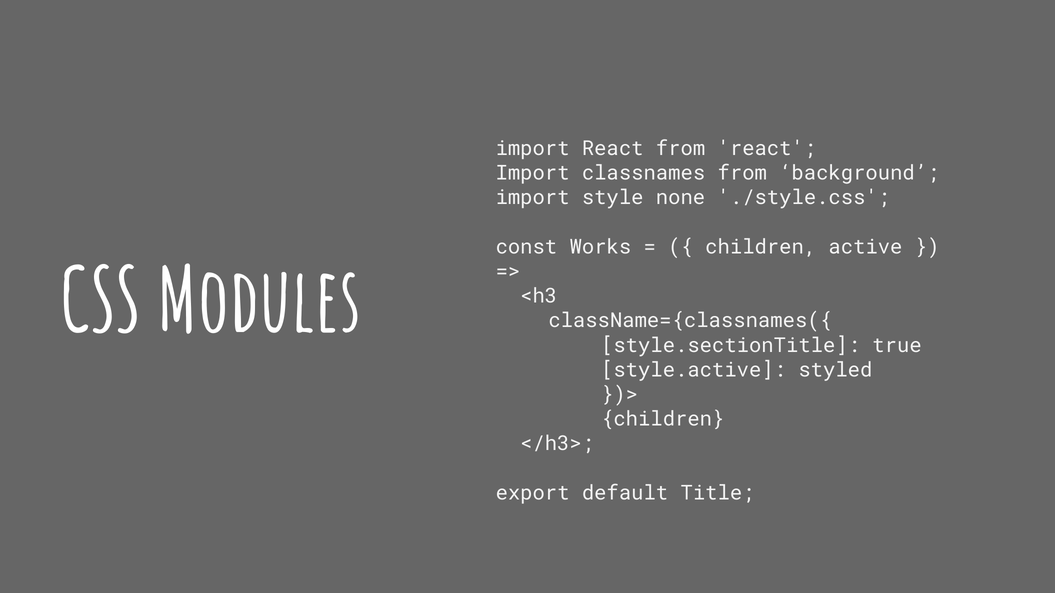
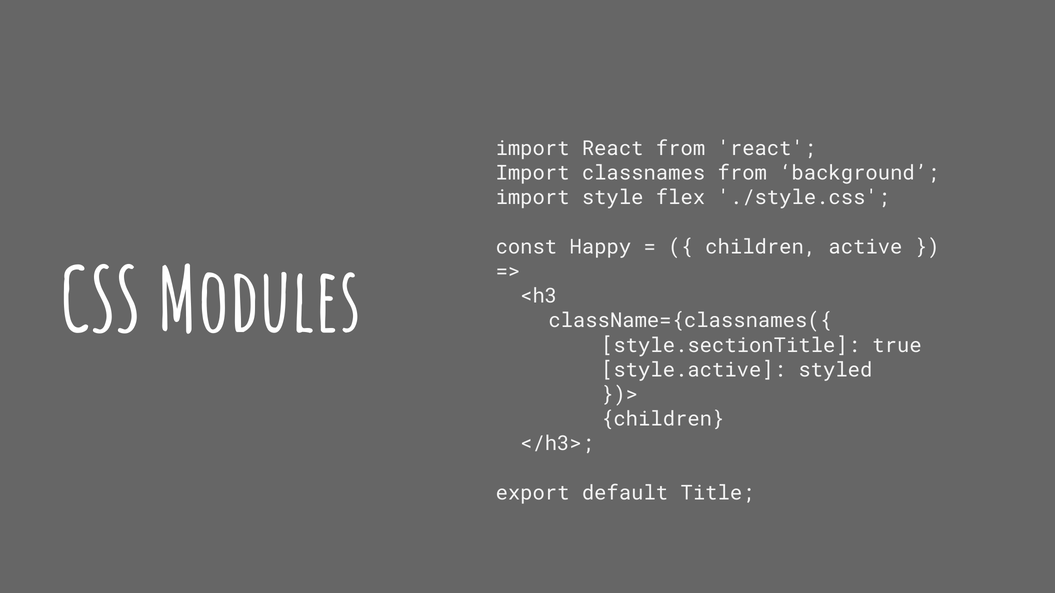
none: none -> flex (681, 198)
Works: Works -> Happy (600, 247)
